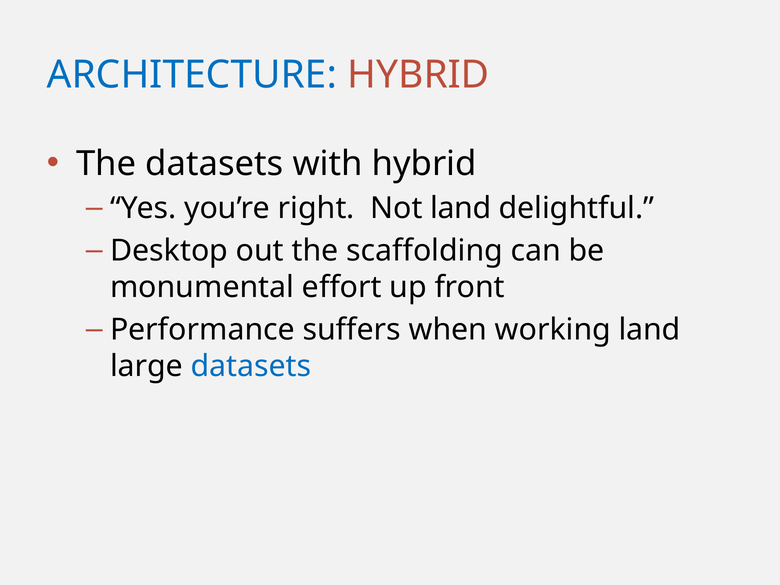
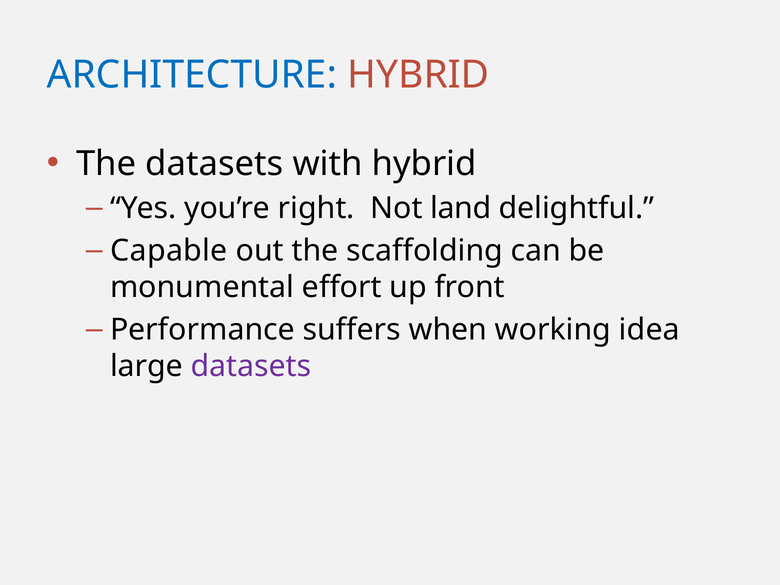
Desktop: Desktop -> Capable (169, 251)
working land: land -> idea (649, 330)
datasets colour: blue -> purple (251, 366)
